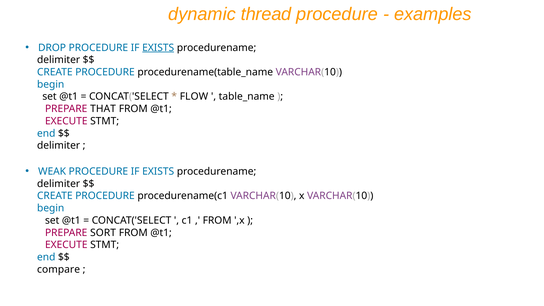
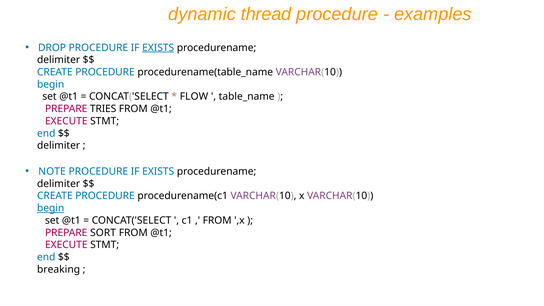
THAT: THAT -> TRIES (103, 109)
WEAK: WEAK -> NOTE (52, 171)
begin underline: none -> present (51, 208)
compare: compare -> breaking (59, 269)
